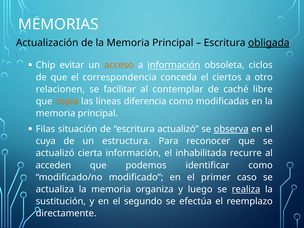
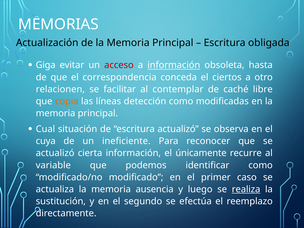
obligada underline: present -> none (269, 43)
Chip: Chip -> Giga (46, 65)
acceso colour: orange -> red (119, 65)
ciclos: ciclos -> hasta (261, 65)
diferencia: diferencia -> detección (145, 101)
Filas: Filas -> Cual (45, 129)
observa underline: present -> none (231, 129)
estructura: estructura -> ineficiente (126, 141)
inhabilitada: inhabilitada -> únicamente (201, 153)
acceden: acceden -> variable (53, 165)
organiza: organiza -> ausencia (155, 189)
